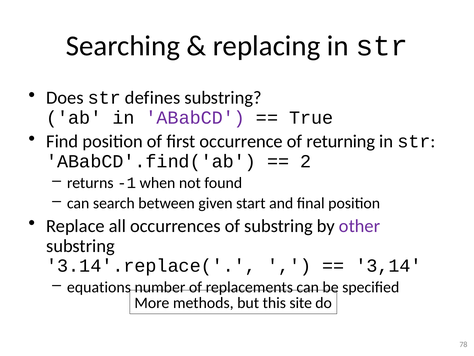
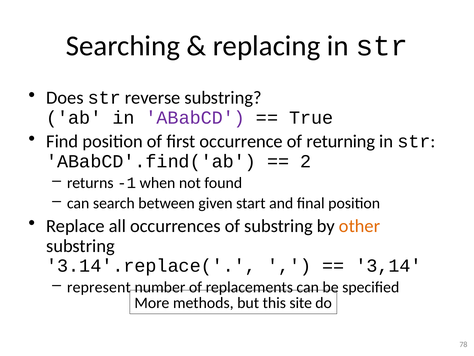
defines: defines -> reverse (153, 98)
other colour: purple -> orange (360, 226)
equations: equations -> represent (99, 287)
